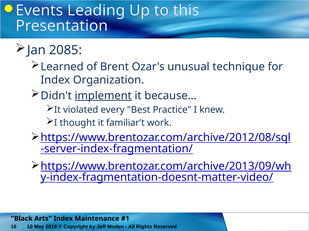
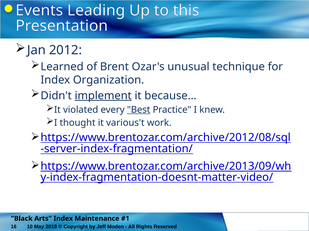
2085: 2085 -> 2012 (66, 50)
Best underline: none -> present (139, 110)
familiar't: familiar't -> various't (125, 123)
